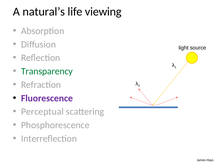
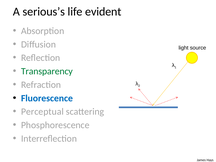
natural’s: natural’s -> serious’s (44, 12)
viewing: viewing -> evident (103, 12)
Fluorescence colour: purple -> blue (47, 98)
